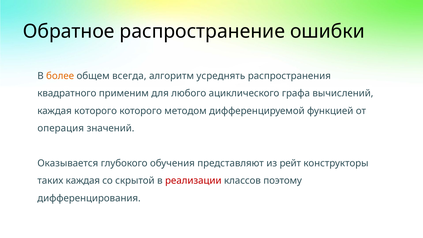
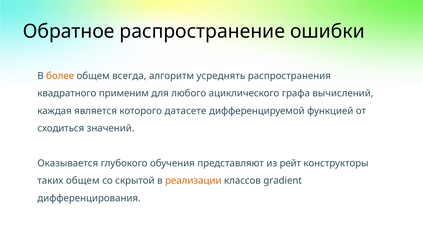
каждая которого: которого -> является (96, 111)
методом: методом -> датасете (185, 111)
операция: операция -> сходиться (61, 128)
таких каждая: каждая -> общем (83, 181)
реализации colour: red -> orange (193, 181)
поэтому: поэтому -> gradient (283, 181)
